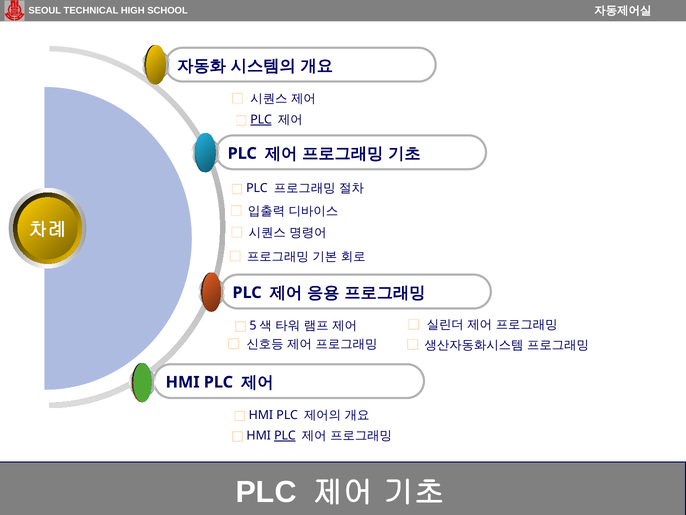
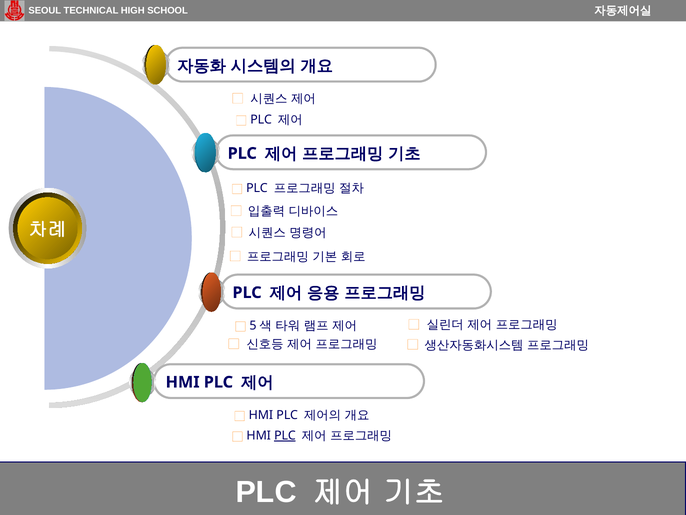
PLC underline: present -> none (261, 119)
